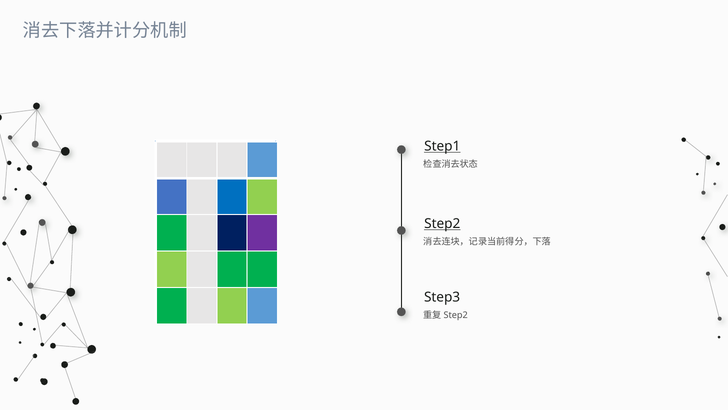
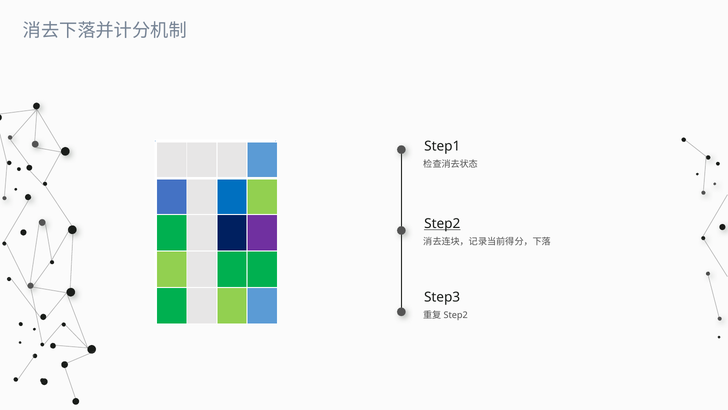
Step1 underline: present -> none (442, 146)
